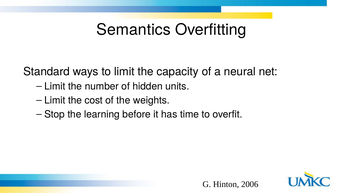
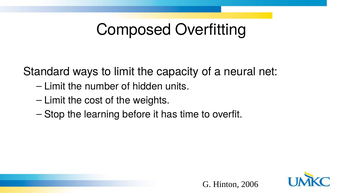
Semantics: Semantics -> Composed (134, 30)
